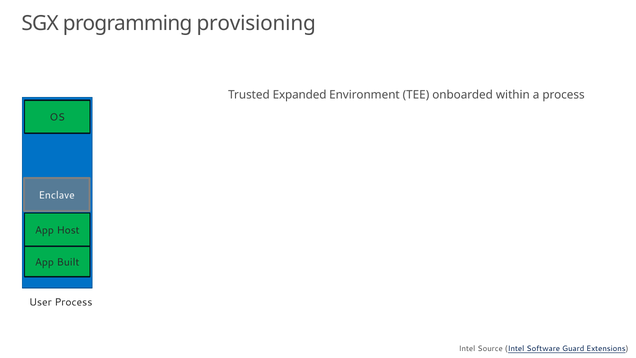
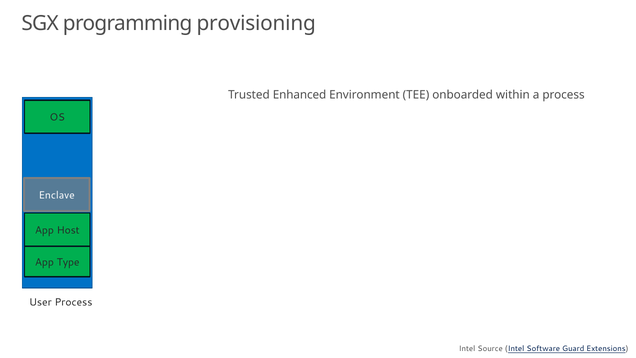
Expanded: Expanded -> Enhanced (300, 95)
Built: Built -> Type (68, 262)
